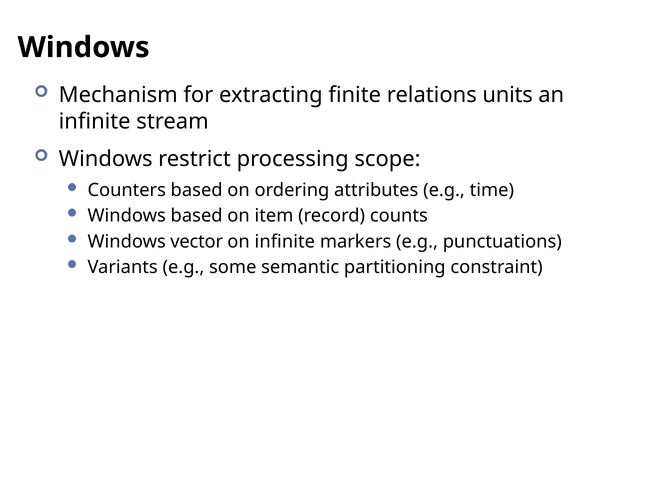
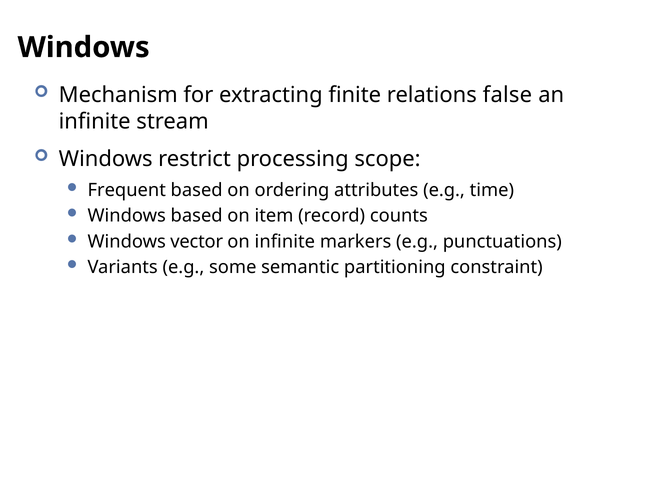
units: units -> false (507, 95)
Counters: Counters -> Frequent (127, 190)
